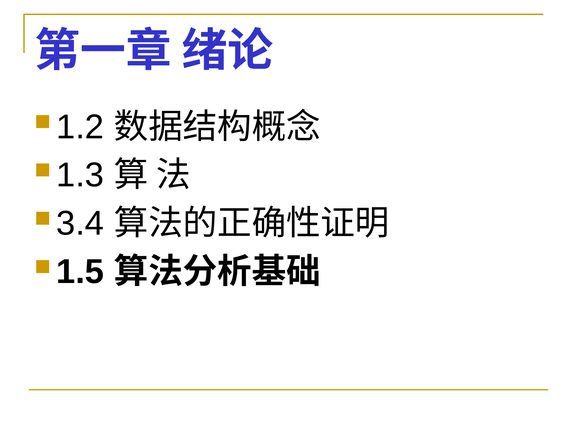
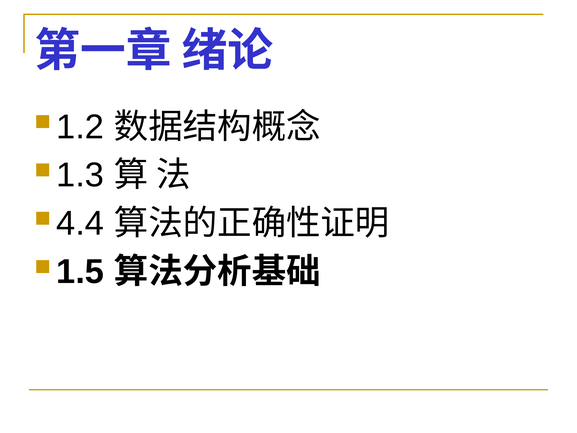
3.4: 3.4 -> 4.4 (80, 223)
